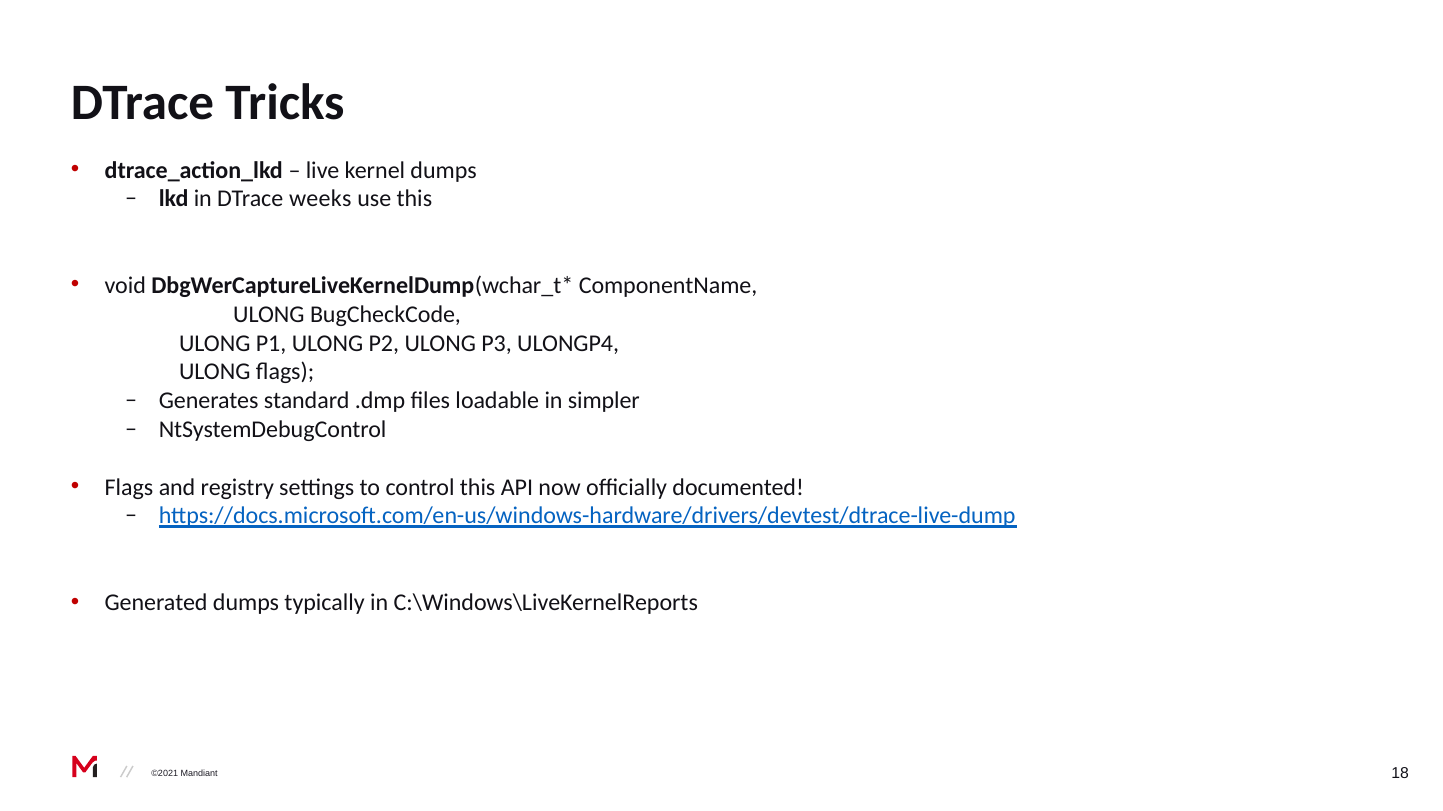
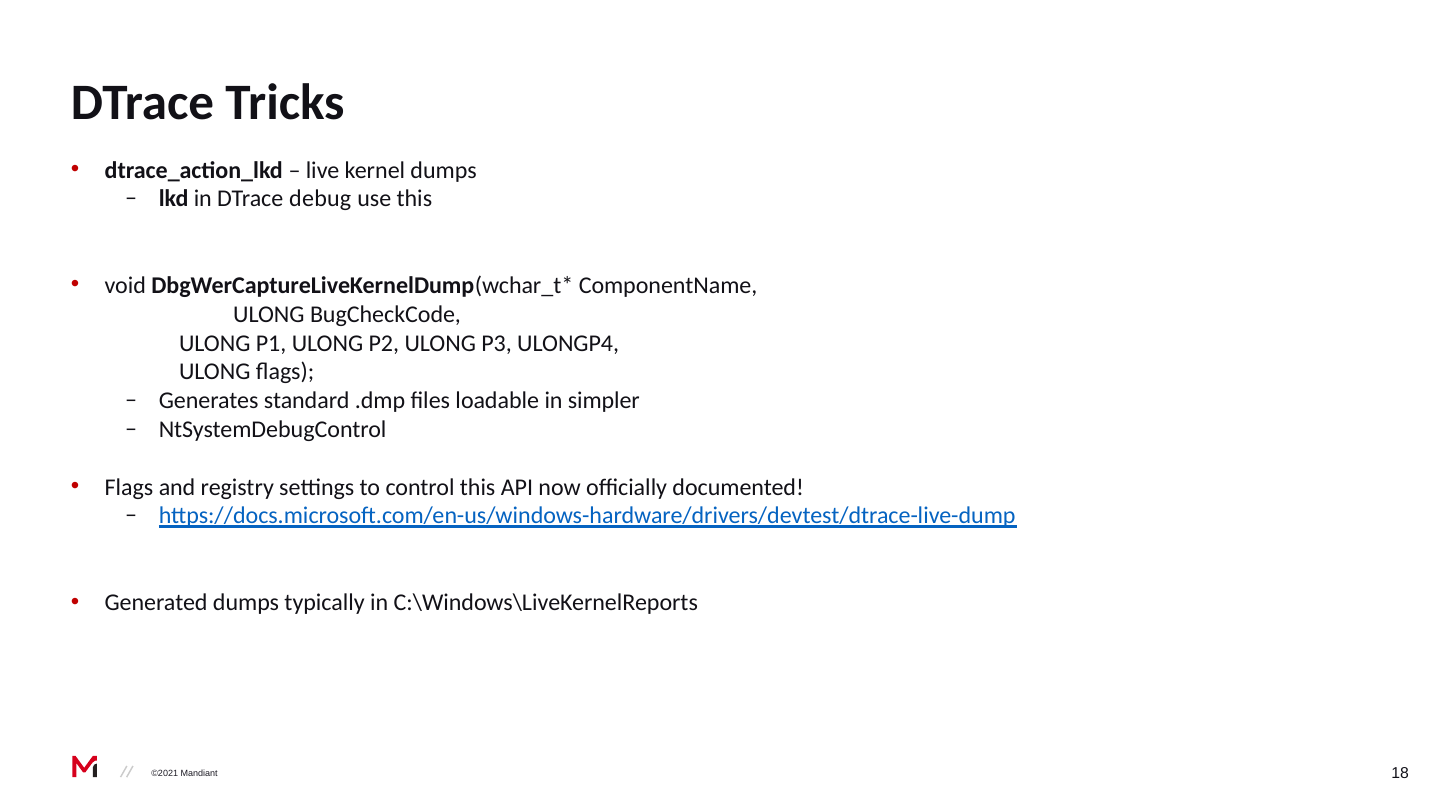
weeks: weeks -> debug (320, 199)
